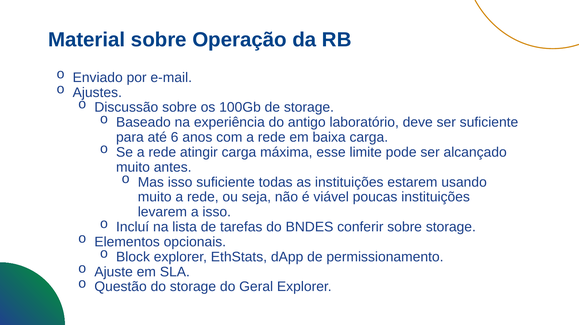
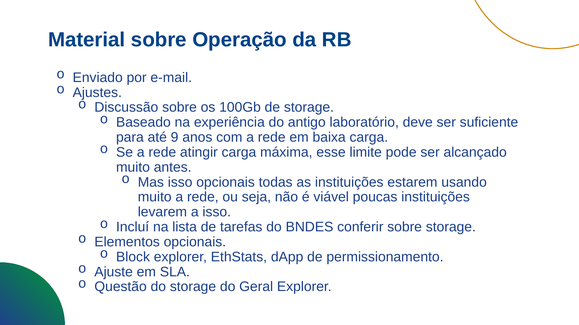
6: 6 -> 9 (175, 138)
isso suficiente: suficiente -> opcionais (226, 183)
